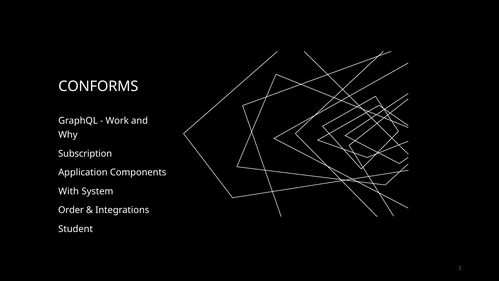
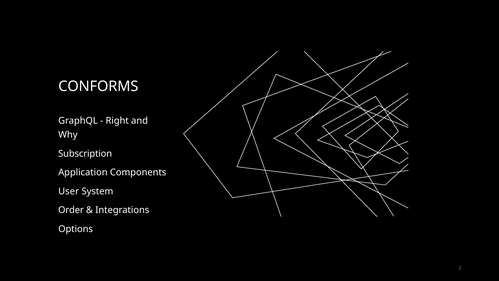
Work: Work -> Right (117, 121)
With: With -> User (69, 191)
Student: Student -> Options (76, 229)
